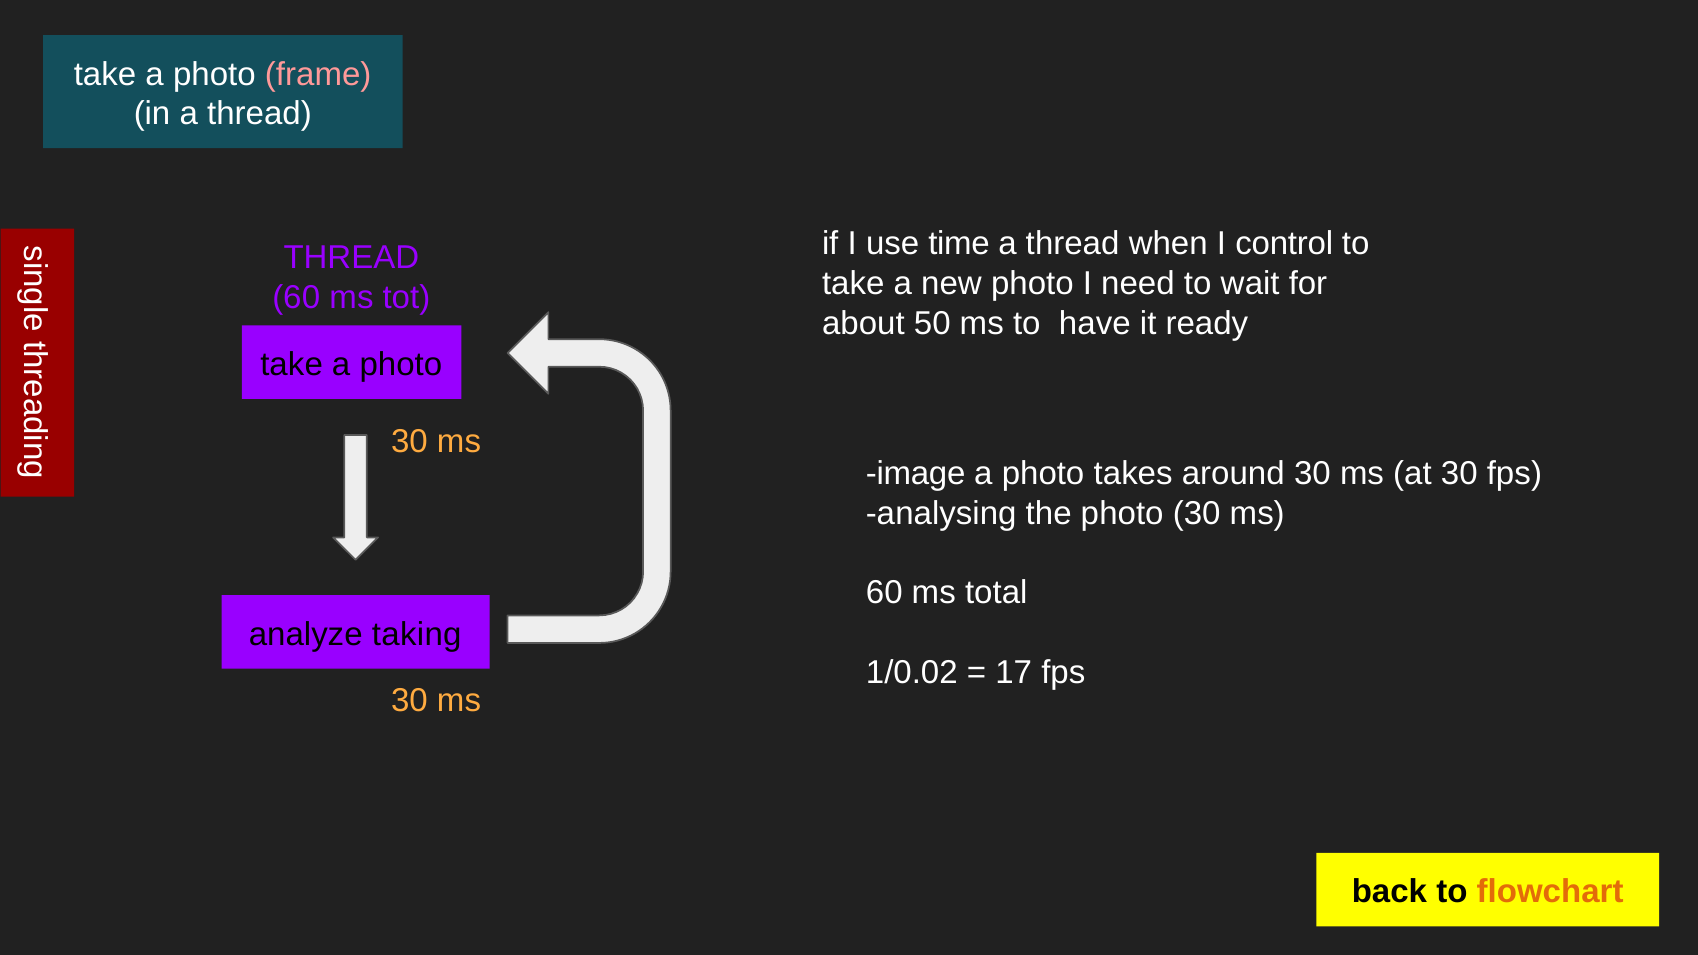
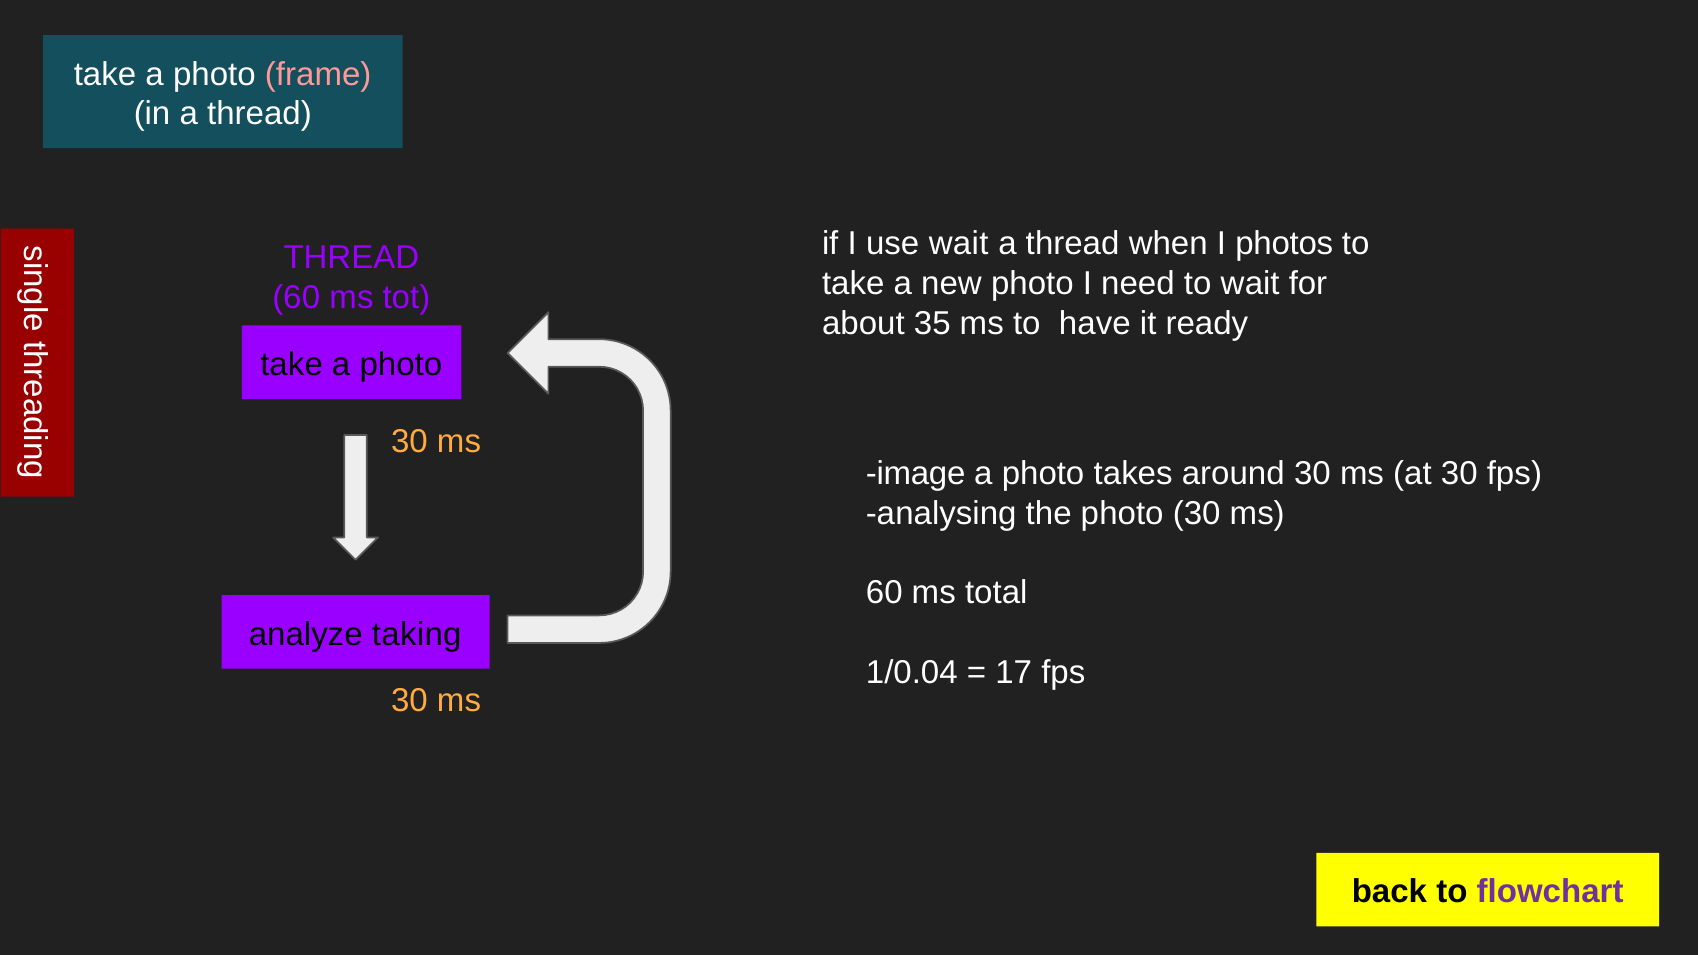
use time: time -> wait (959, 244)
control: control -> photos (1284, 244)
50: 50 -> 35 (932, 323)
1/0.02: 1/0.02 -> 1/0.04 (912, 672)
flowchart colour: orange -> purple (1550, 892)
